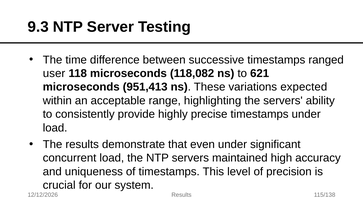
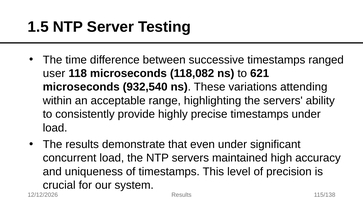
9.3: 9.3 -> 1.5 (38, 27)
951,413: 951,413 -> 932,540 (145, 87)
expected: expected -> attending (304, 87)
